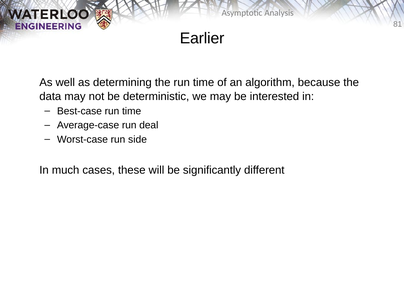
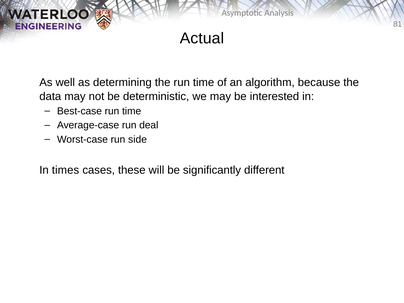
Earlier: Earlier -> Actual (202, 38)
much: much -> times (66, 170)
